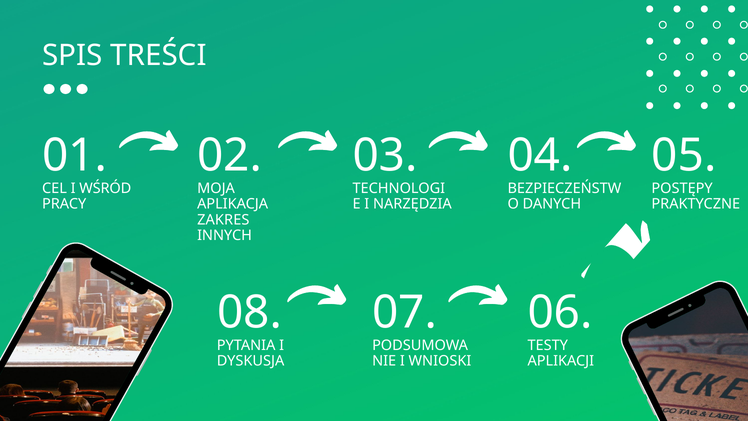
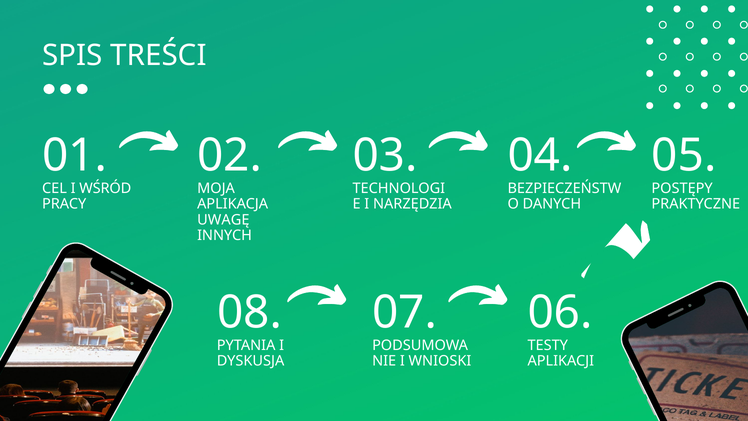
ZAKRES: ZAKRES -> UWAGĘ (223, 220)
